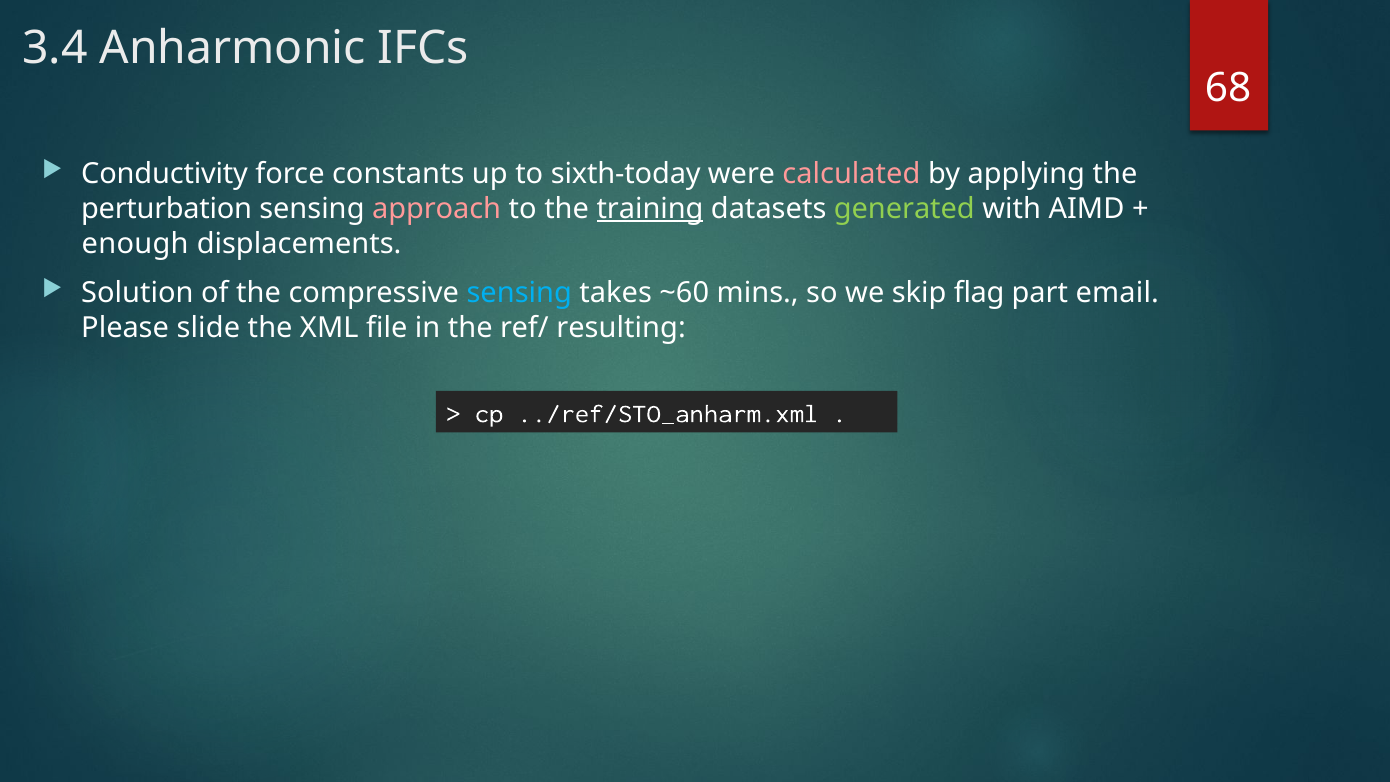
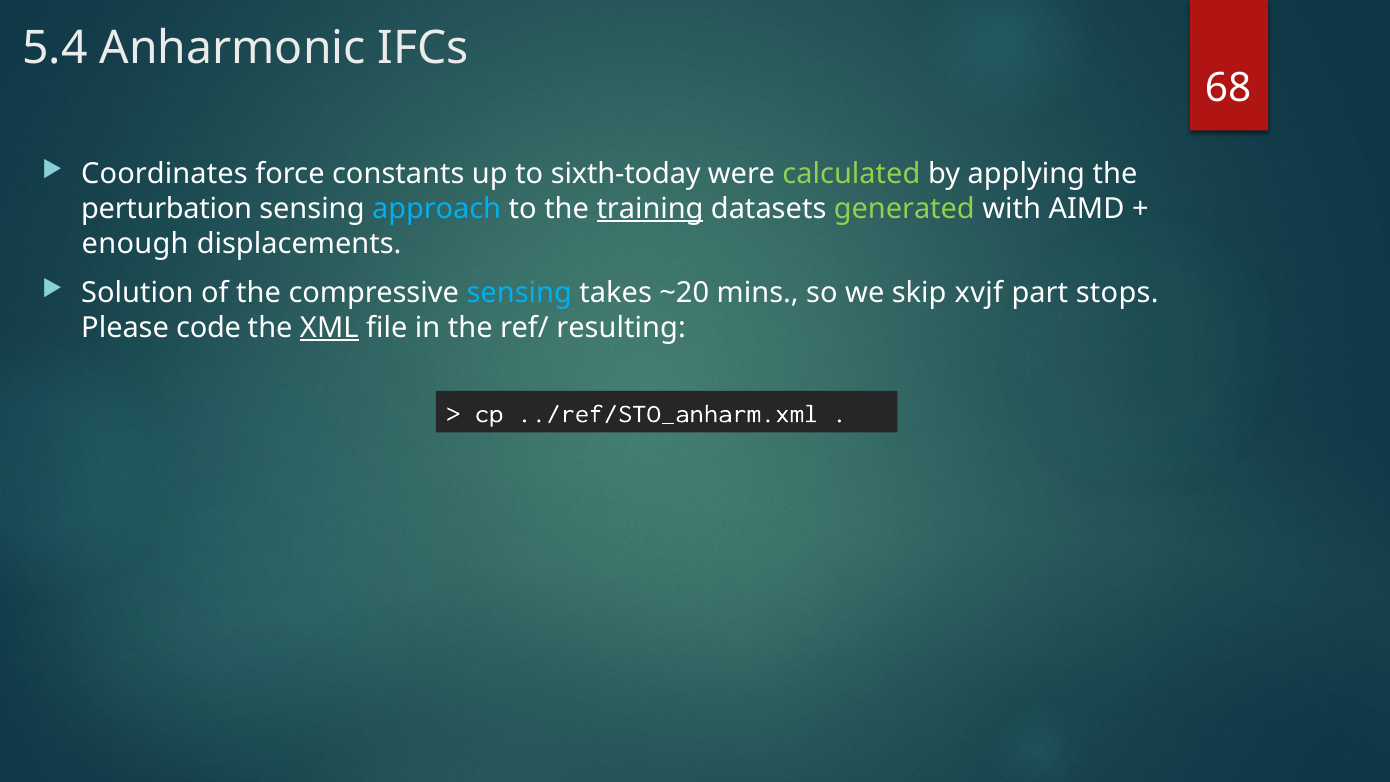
3.4: 3.4 -> 5.4 (55, 48)
Conductivity: Conductivity -> Coordinates (164, 174)
calculated colour: pink -> light green (851, 174)
approach colour: pink -> light blue (437, 209)
~60: ~60 -> ~20 (684, 293)
flag: flag -> xvjf (979, 293)
email: email -> stops (1117, 293)
slide: slide -> code (209, 328)
XML underline: none -> present (329, 328)
